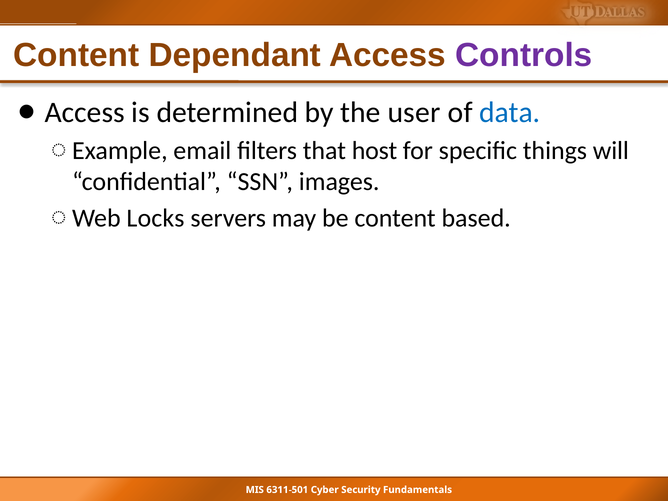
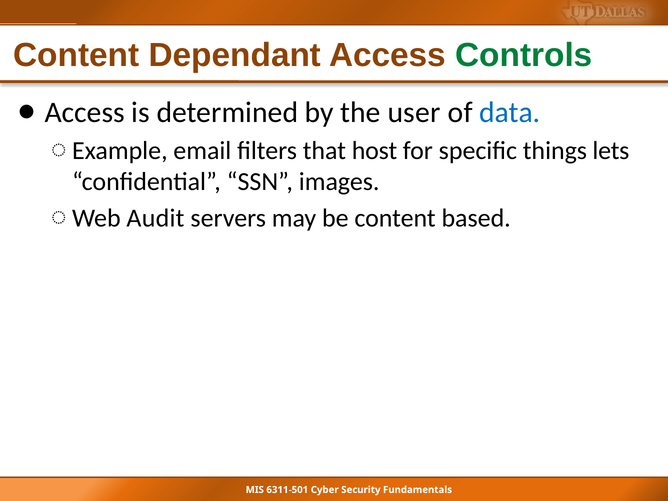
Controls colour: purple -> green (524, 55)
will: will -> lets (611, 151)
Locks: Locks -> Audit (155, 218)
